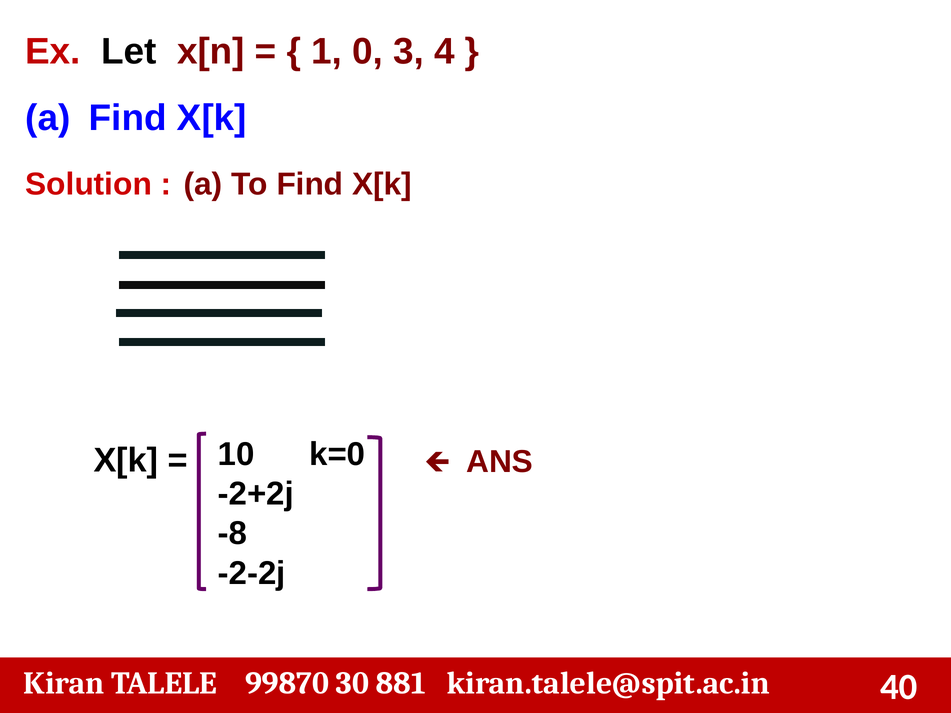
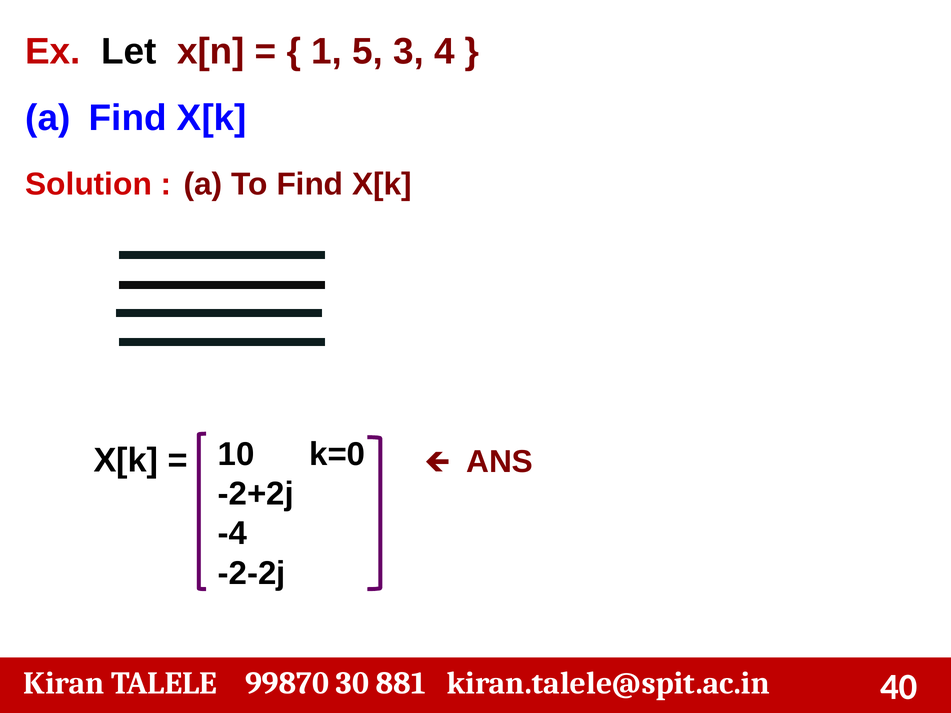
0: 0 -> 5 (368, 52)
-8: -8 -> -4 (233, 534)
